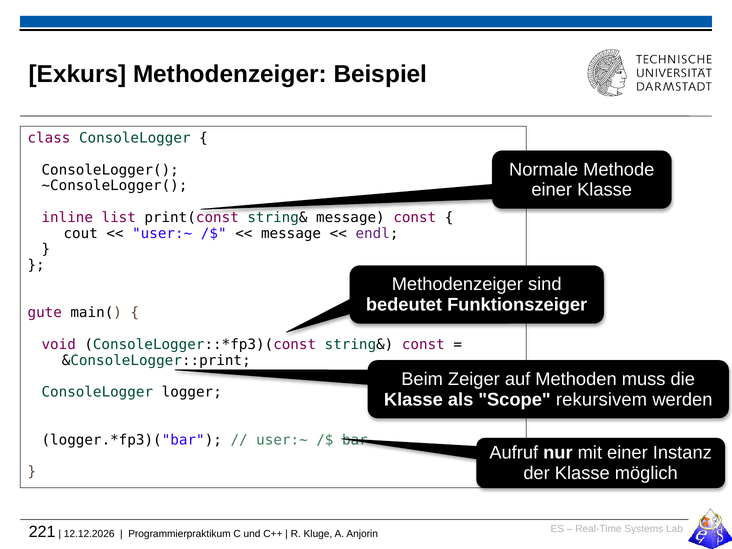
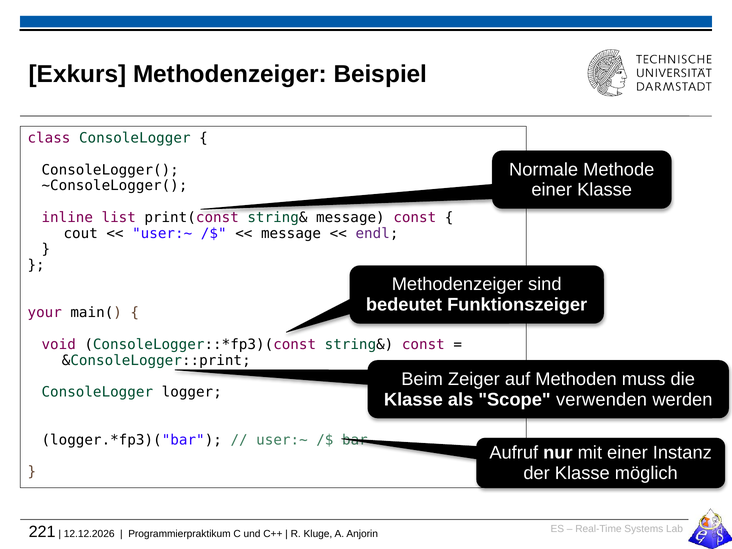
gute: gute -> your (45, 313)
rekursivem: rekursivem -> verwenden (602, 399)
